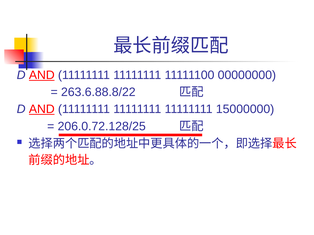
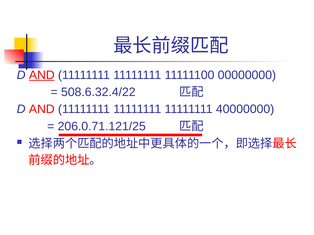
263.6.88.8/22: 263.6.88.8/22 -> 508.6.32.4/22 (98, 92)
AND underline: present -> none (42, 109)
15000000: 15000000 -> 40000000 (245, 109)
206.0.72.128/25: 206.0.72.128/25 -> 206.0.71.121/25 (102, 127)
